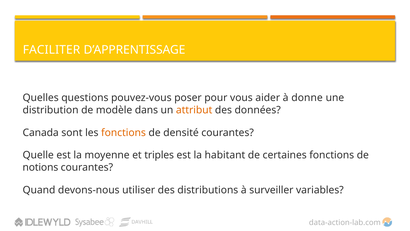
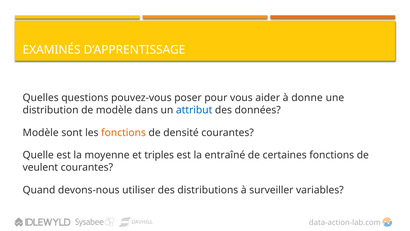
FACILITER: FACILITER -> EXAMINÉS (52, 50)
attribut colour: orange -> blue (194, 110)
Canada: Canada -> Modèle (41, 132)
habitant: habitant -> entraîné (225, 155)
notions: notions -> veulent (40, 167)
